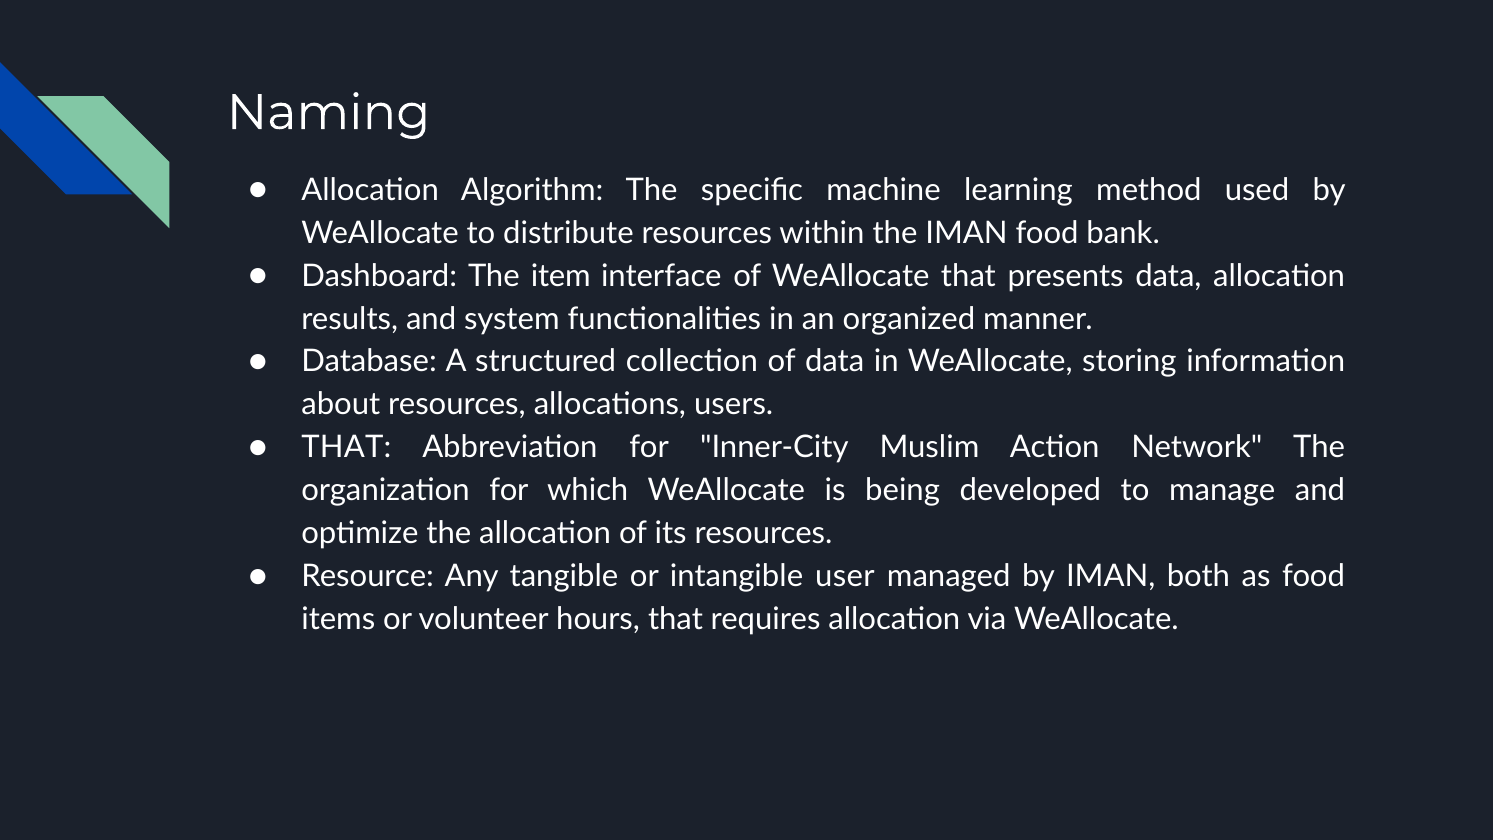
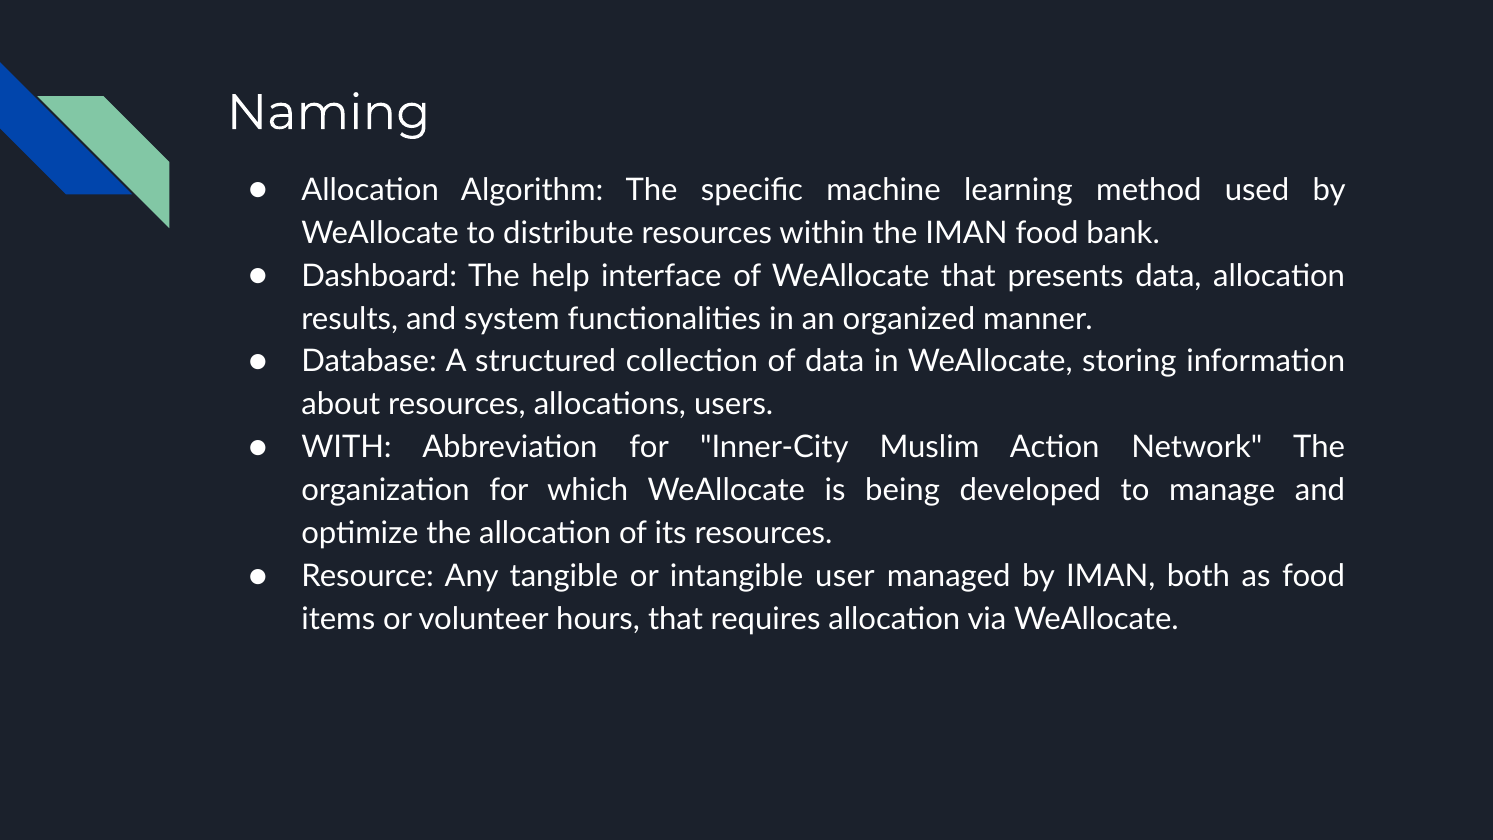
item: item -> help (561, 276)
THAT: THAT -> WITH (347, 447)
